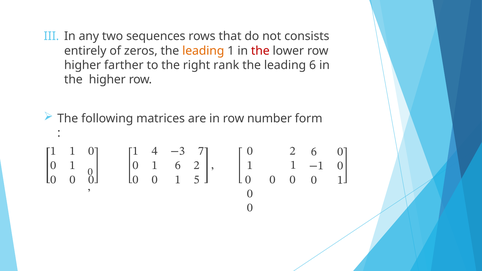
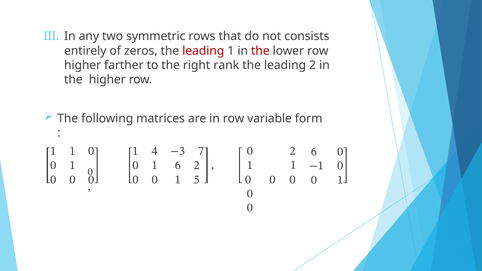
sequences: sequences -> symmetric (156, 36)
leading colour: orange -> red (203, 51)
leading 6: 6 -> 2 (313, 65)
number: number -> variable (270, 119)
